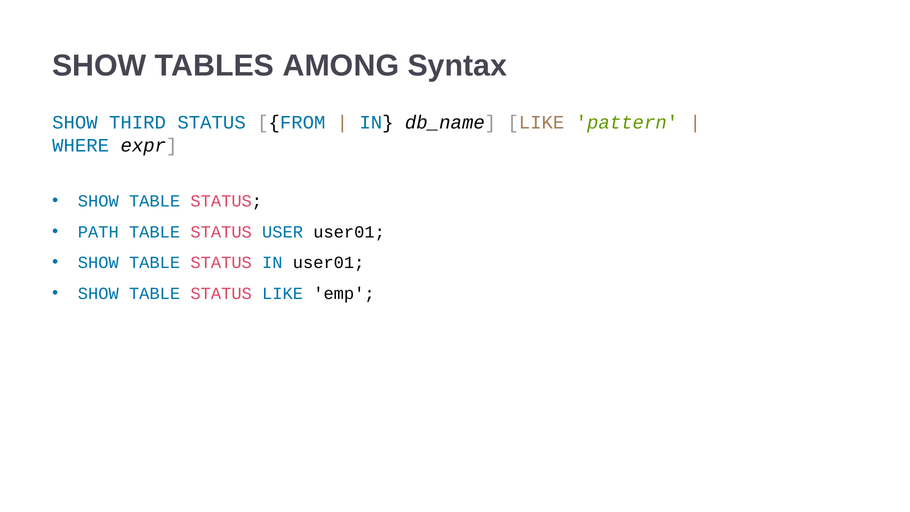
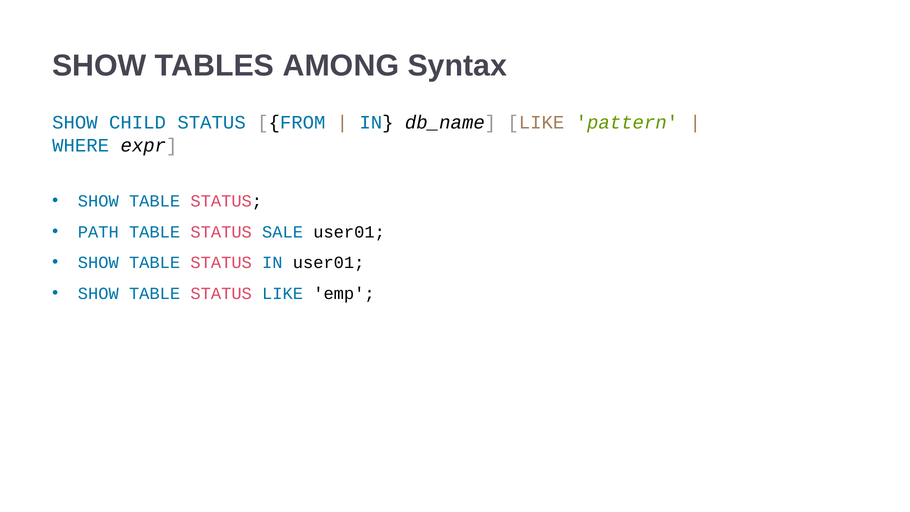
THIRD: THIRD -> CHILD (138, 123)
USER: USER -> SALE (283, 232)
